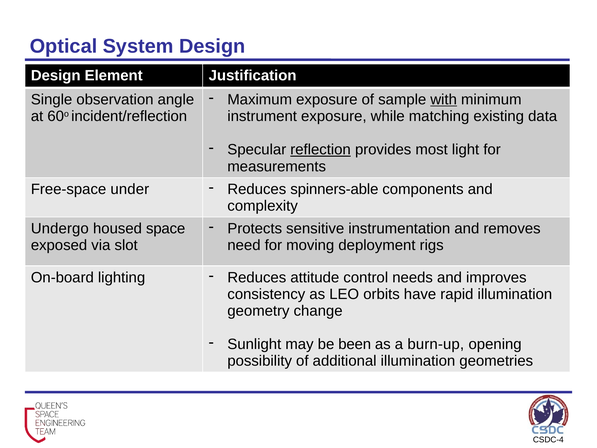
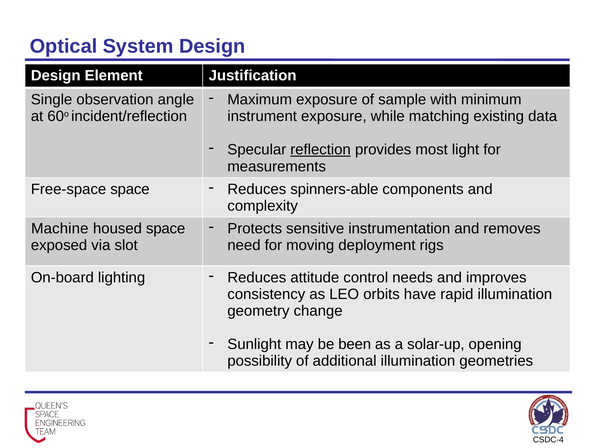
with underline: present -> none (444, 99)
Free-space under: under -> space (130, 189)
Undergo: Undergo -> Machine (60, 228)
burn-up: burn-up -> solar-up (436, 344)
